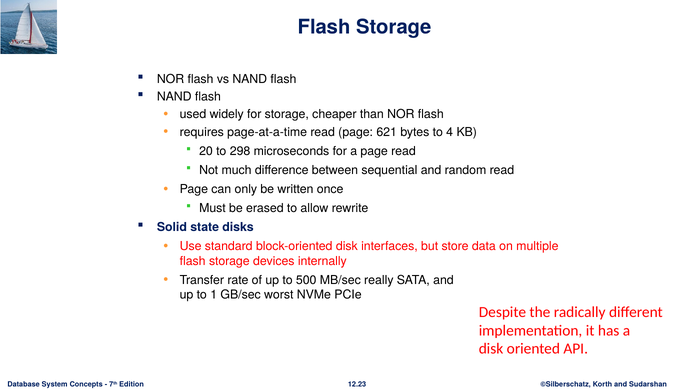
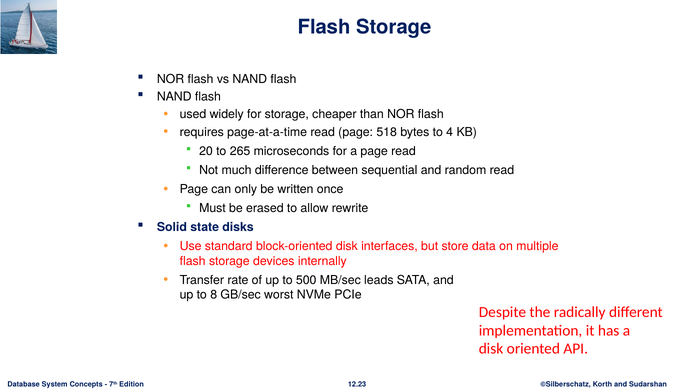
621: 621 -> 518 (387, 132)
298: 298 -> 265 (240, 151)
really: really -> leads (379, 280)
1: 1 -> 8 (214, 295)
